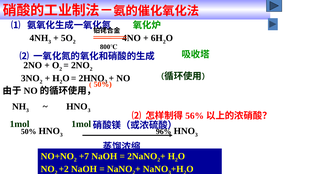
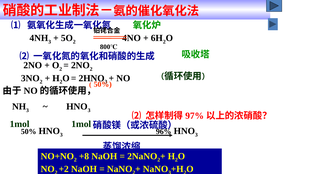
56%: 56% -> 97% (195, 116)
+7: +7 -> +8 (84, 156)
